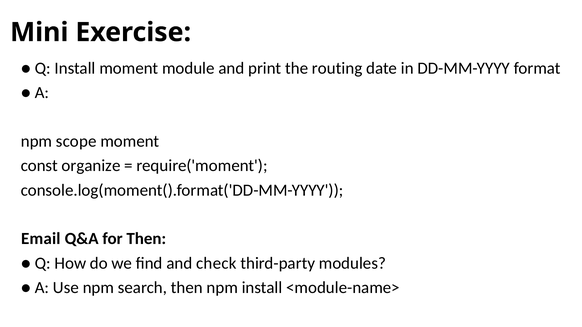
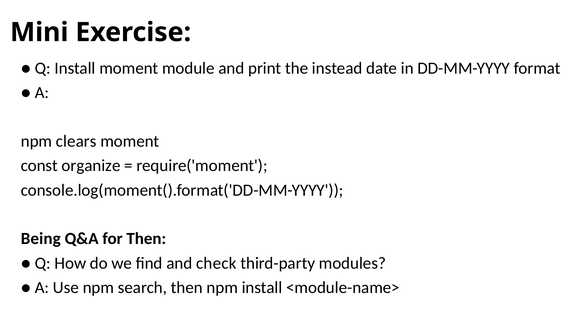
routing: routing -> instead (337, 68)
scope: scope -> clears (76, 142)
Email: Email -> Being (41, 239)
